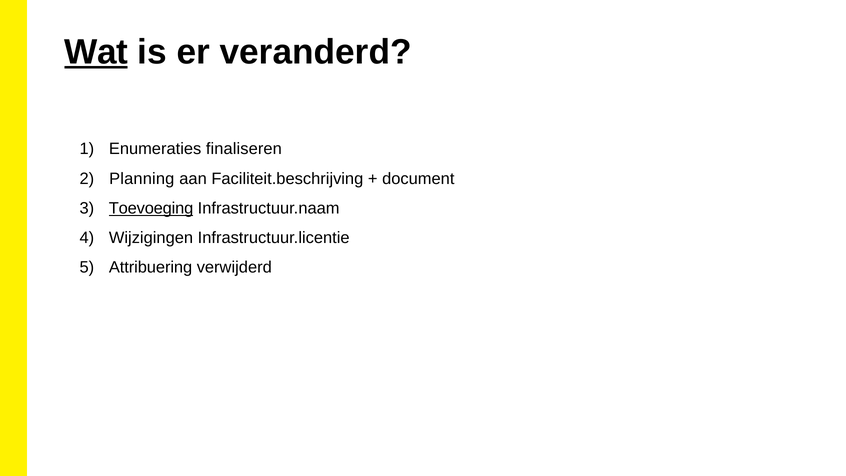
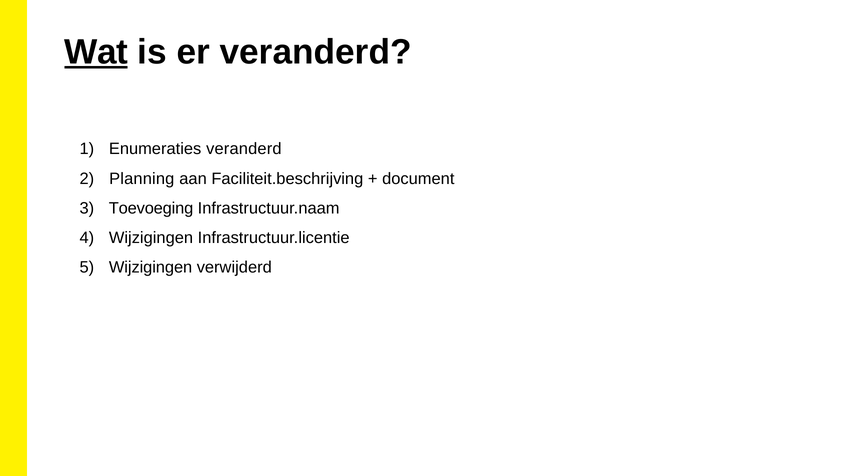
Enumeraties finaliseren: finaliseren -> veranderd (244, 149)
Toevoeging underline: present -> none (151, 208)
Attribuering: Attribuering -> Wijzigingen (151, 267)
